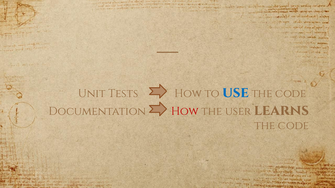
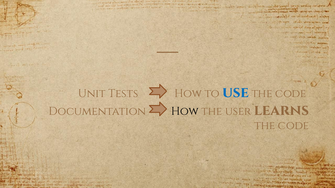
How colour: red -> black (185, 111)
